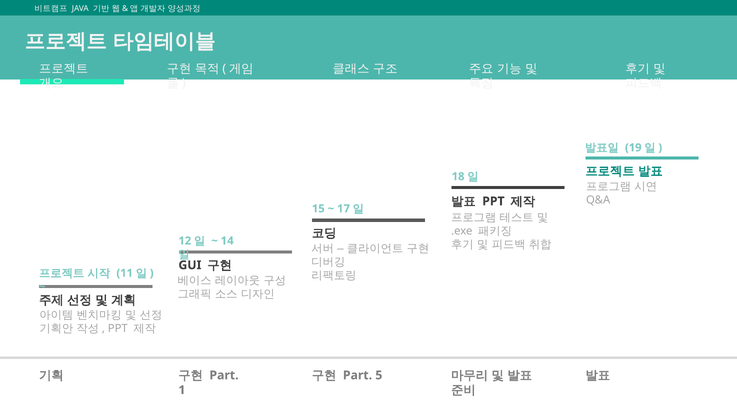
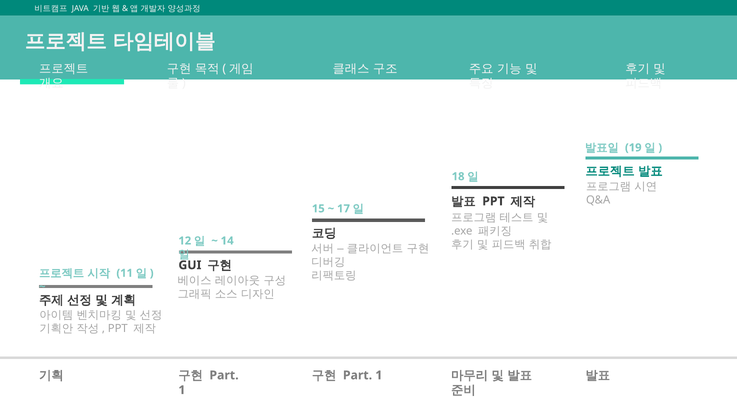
5: 5 -> 1 (379, 376)
